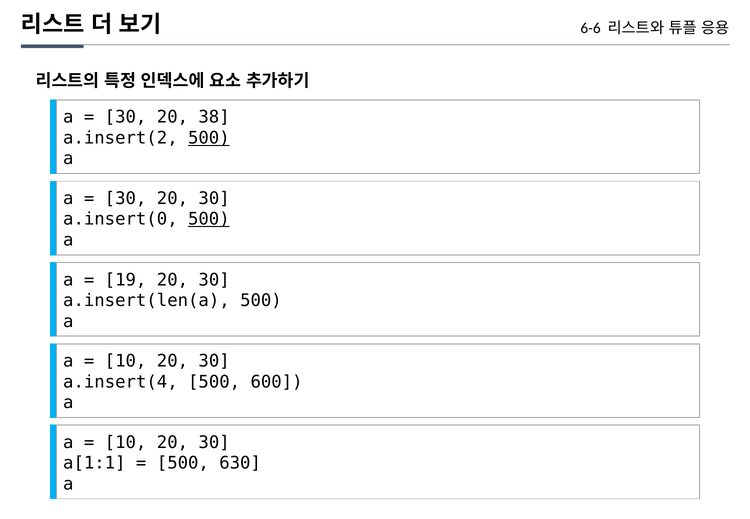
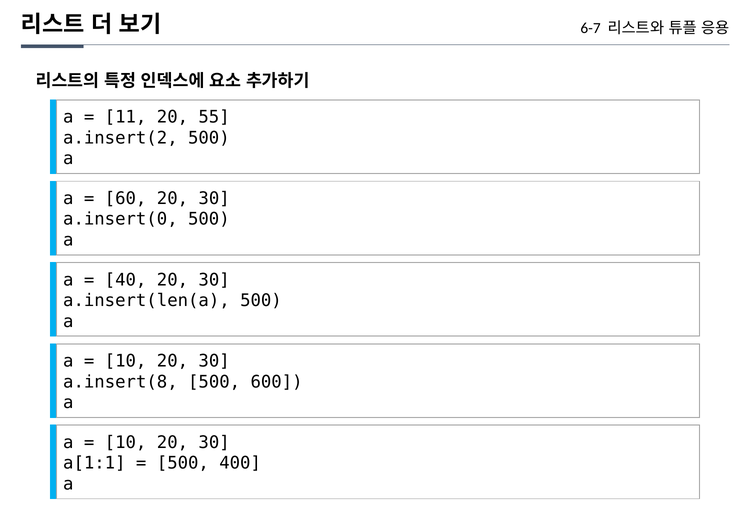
6-6: 6-6 -> 6-7 (591, 28)
30: 30 -> 11 (126, 117)
38: 38 -> 55 (214, 117)
500 underline: present -> none (209, 138)
30: 30 -> 60 (126, 199)
500 underline: present -> none (209, 219)
19: 19 -> 40 (126, 280)
a.insert(4: a.insert(4 -> a.insert(8 (120, 382)
630: 630 -> 400 (240, 463)
